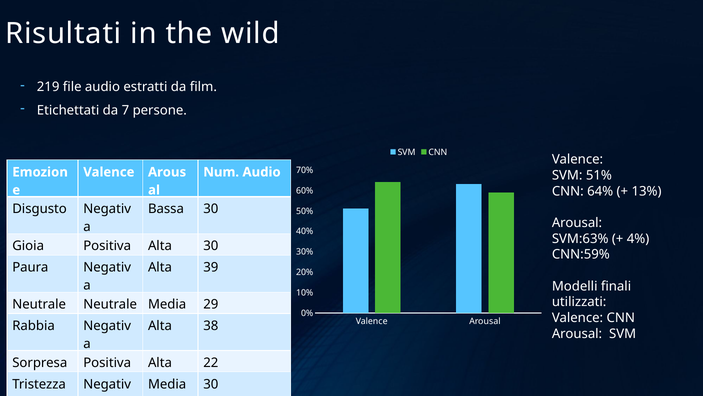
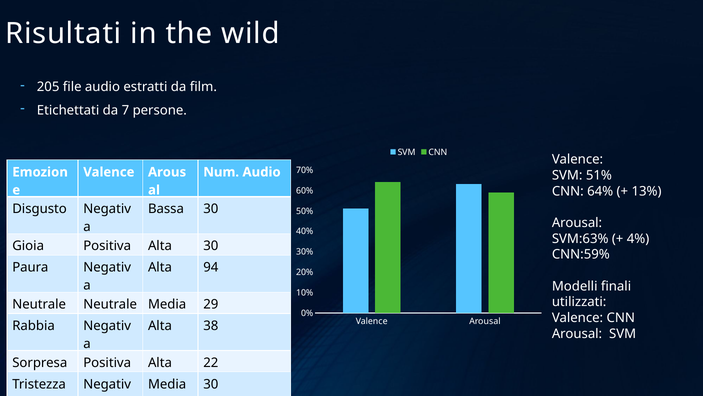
219: 219 -> 205 (48, 87)
39: 39 -> 94 (211, 267)
